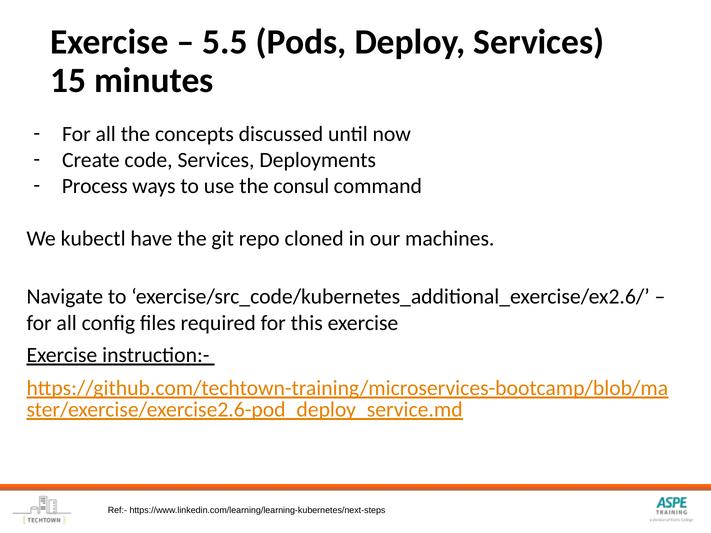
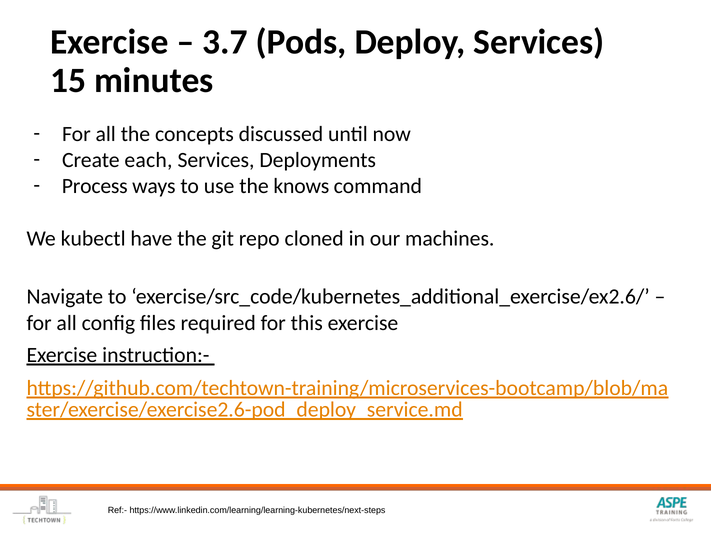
5.5: 5.5 -> 3.7 (225, 42)
code: code -> each (148, 160)
consul: consul -> knows (301, 186)
